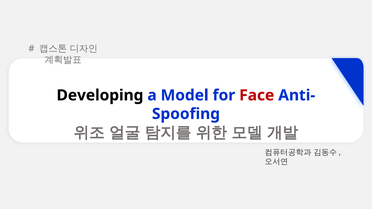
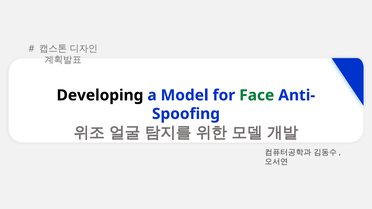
Face colour: red -> green (257, 95)
